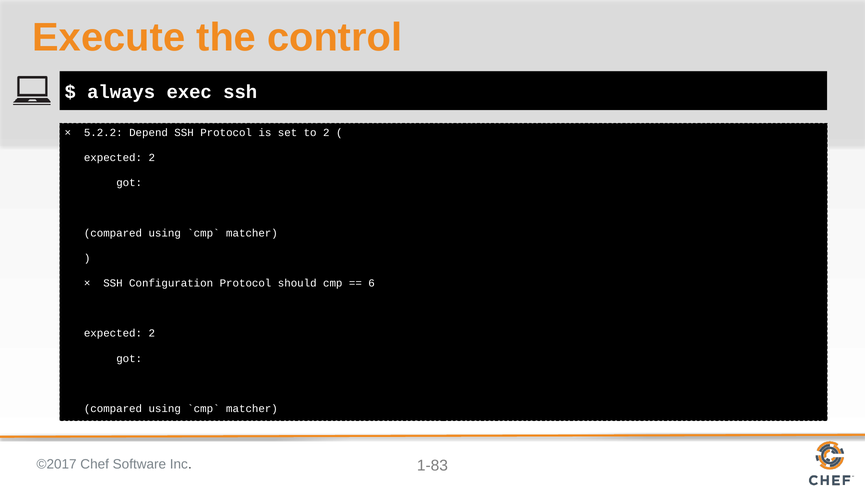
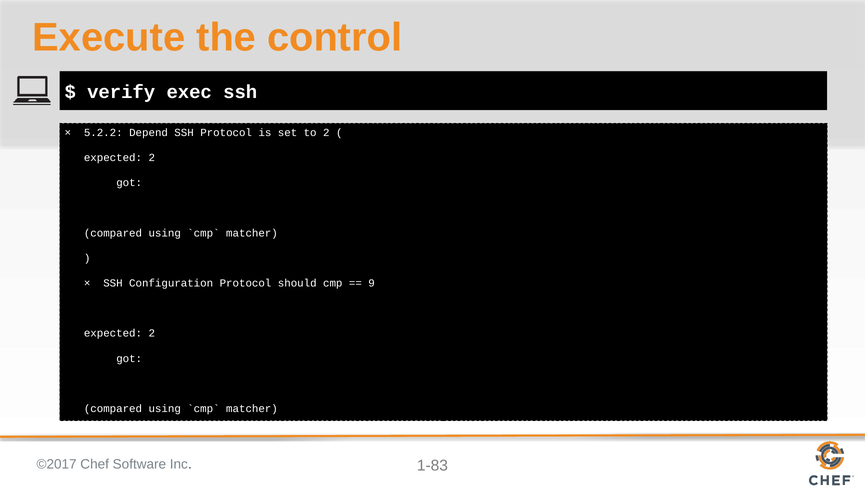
always: always -> verify (121, 92)
6: 6 -> 9 (372, 283)
